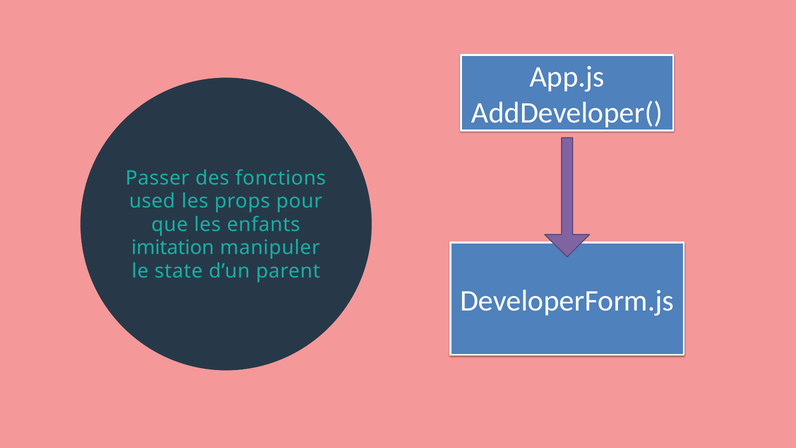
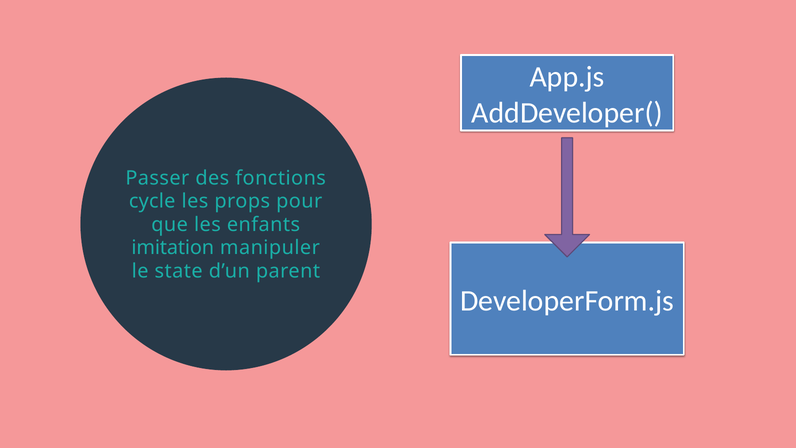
used: used -> cycle (152, 201)
